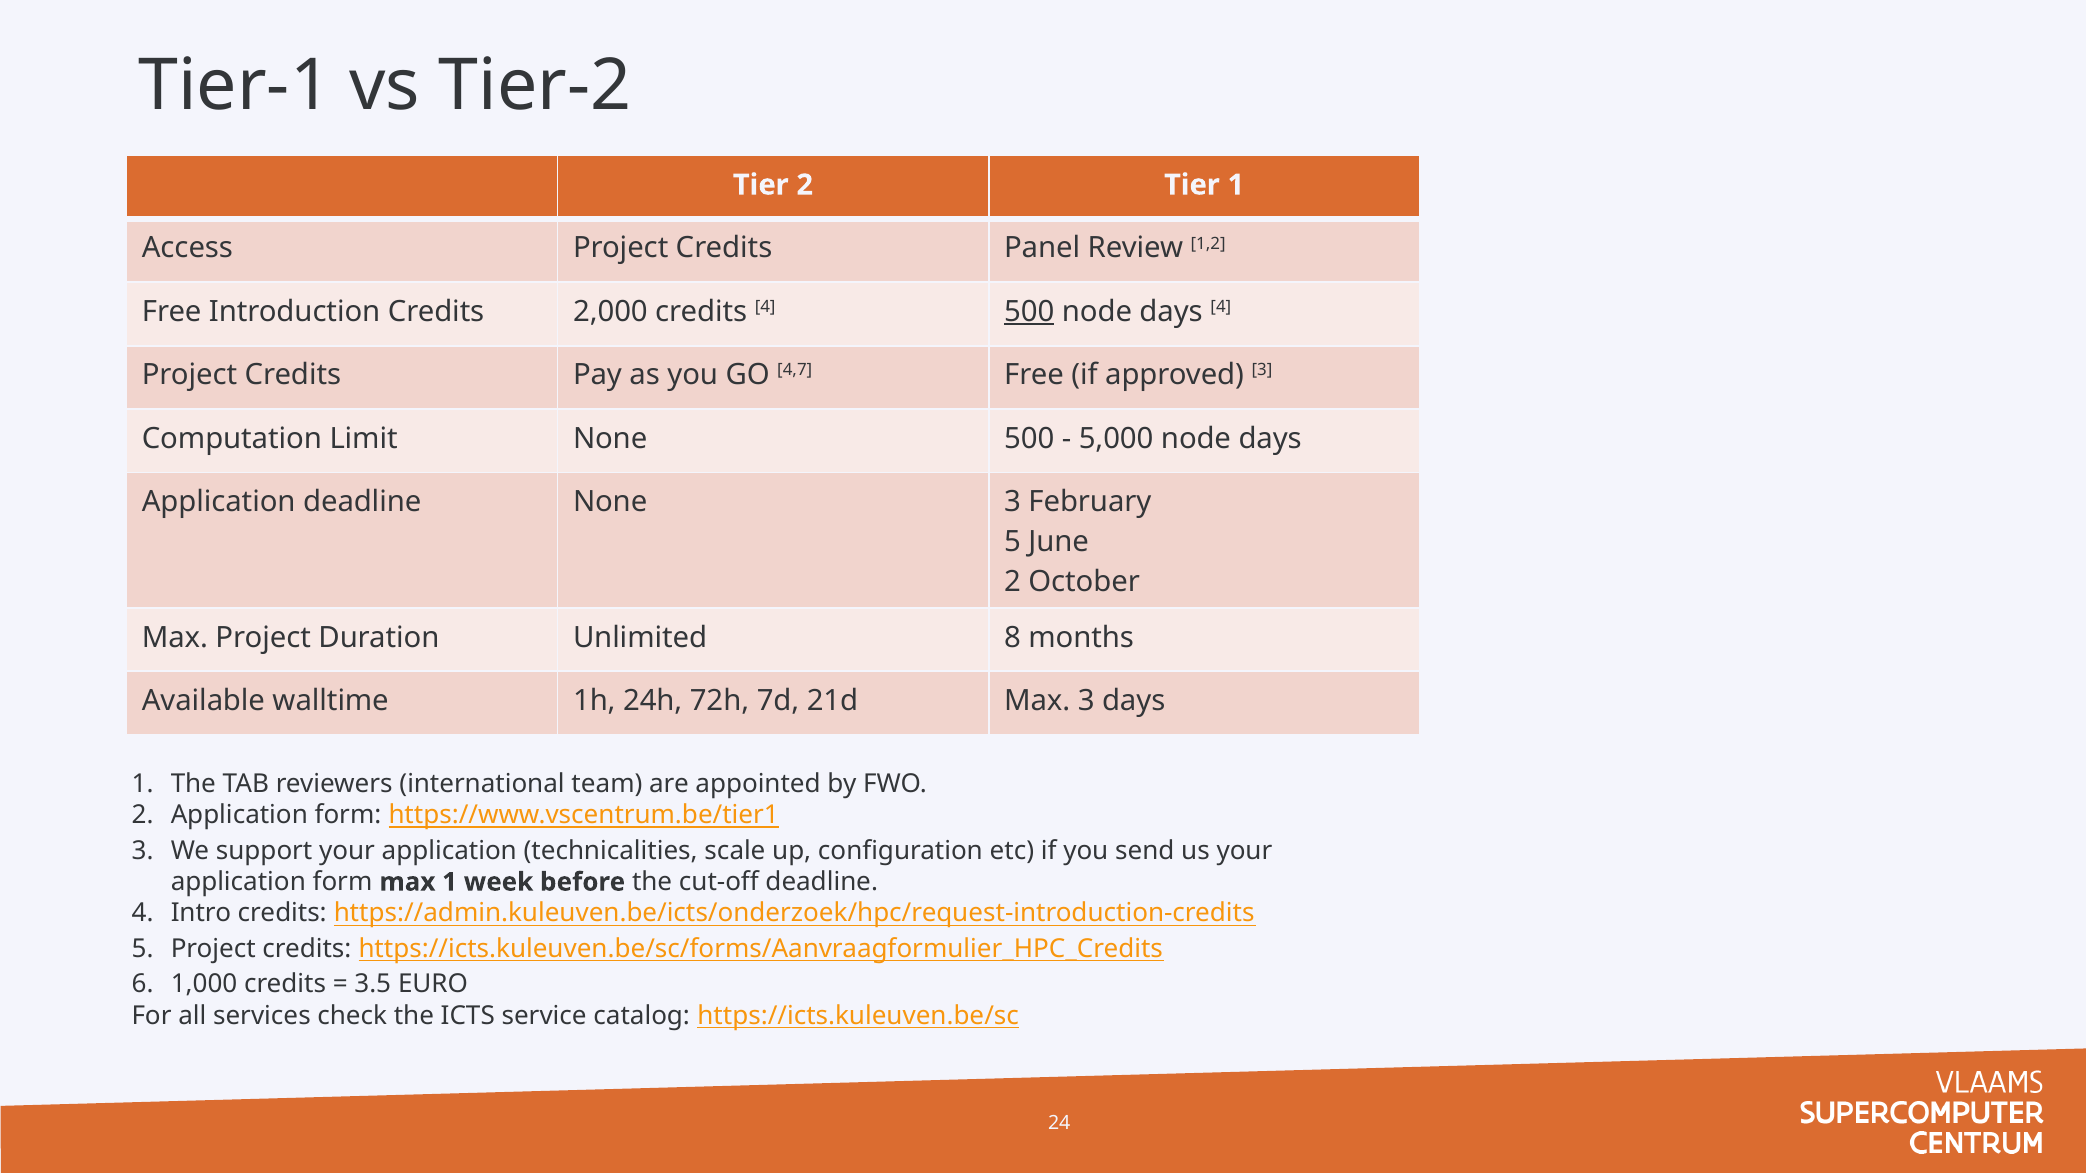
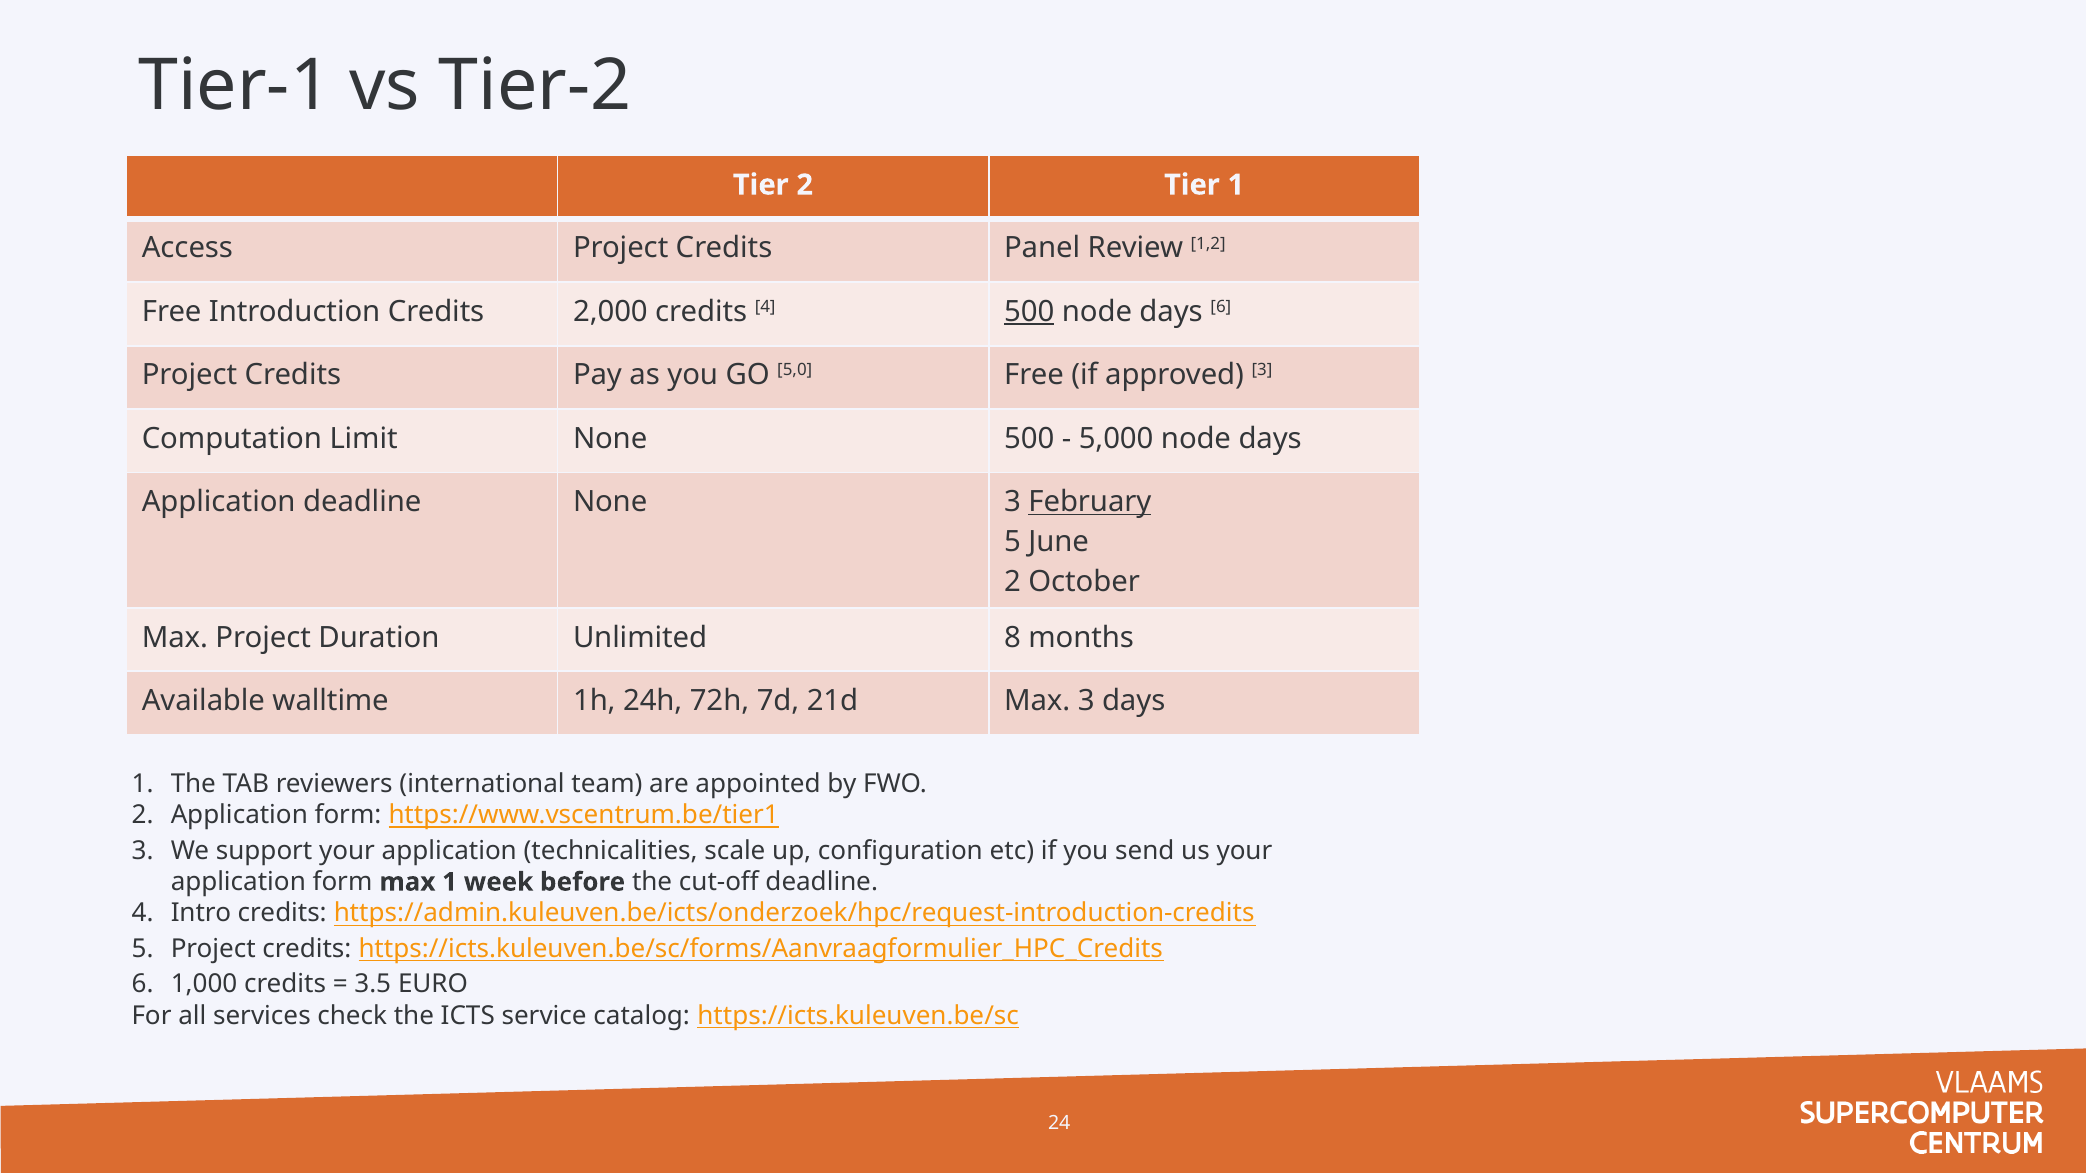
days 4: 4 -> 6 (1221, 307)
4,7: 4,7 -> 5,0 (795, 370)
February underline: none -> present (1090, 502)
